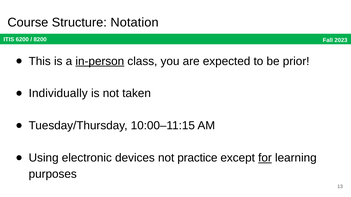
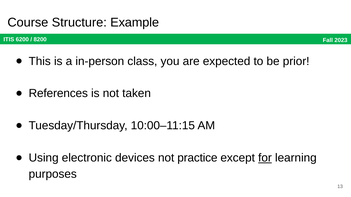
Notation: Notation -> Example (135, 22)
in-person underline: present -> none (100, 61)
Individually: Individually -> References (58, 94)
